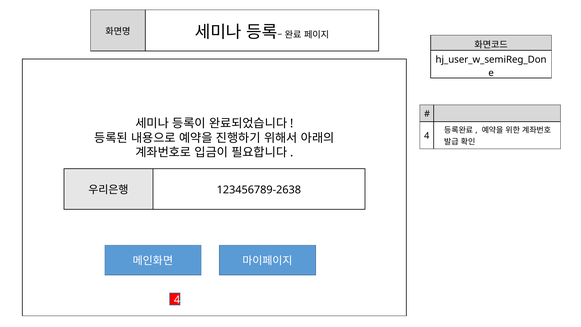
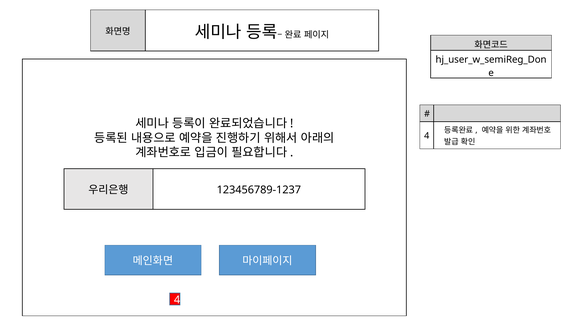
123456789-2638: 123456789-2638 -> 123456789-1237 (259, 190)
